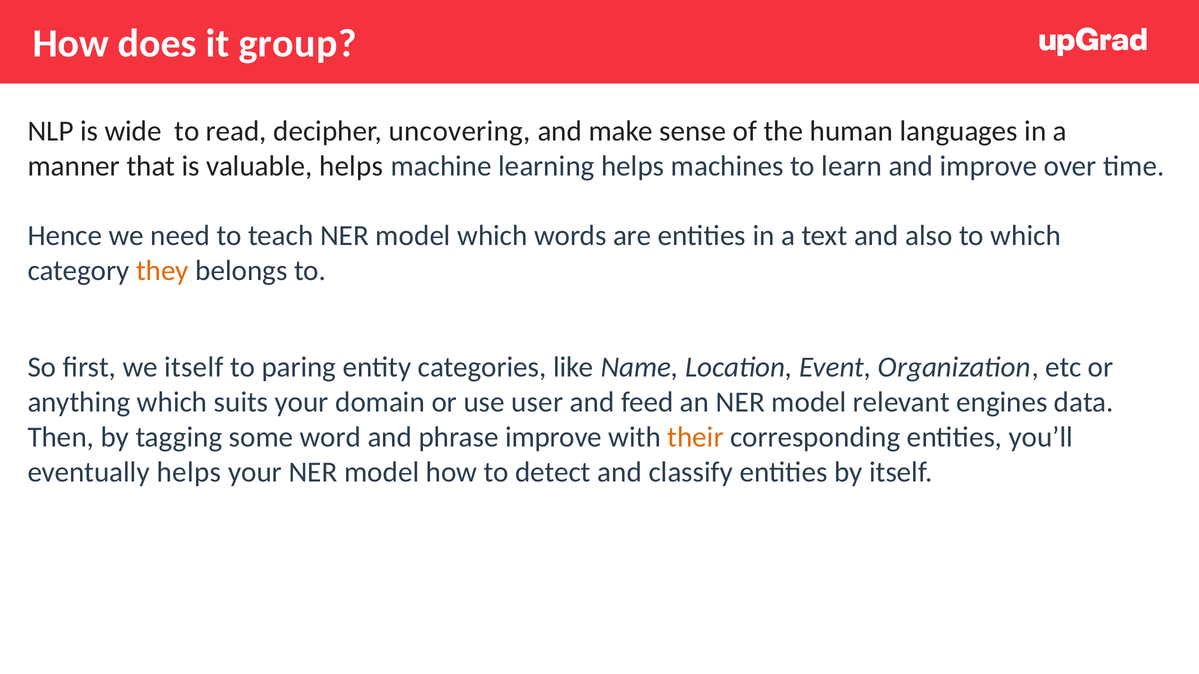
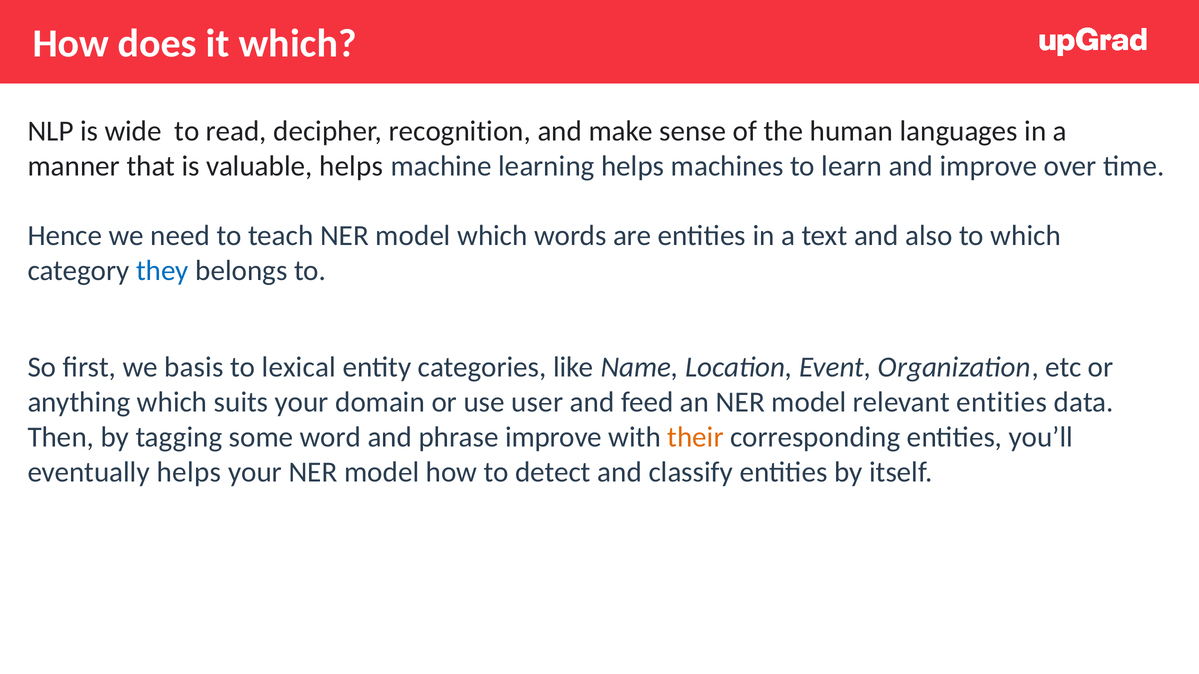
it group: group -> which (298, 44)
uncovering: uncovering -> recognition (460, 131)
they colour: orange -> blue (162, 271)
we itself: itself -> basis (194, 367)
paring: paring -> lexical (299, 367)
relevant engines: engines -> entities (1002, 402)
